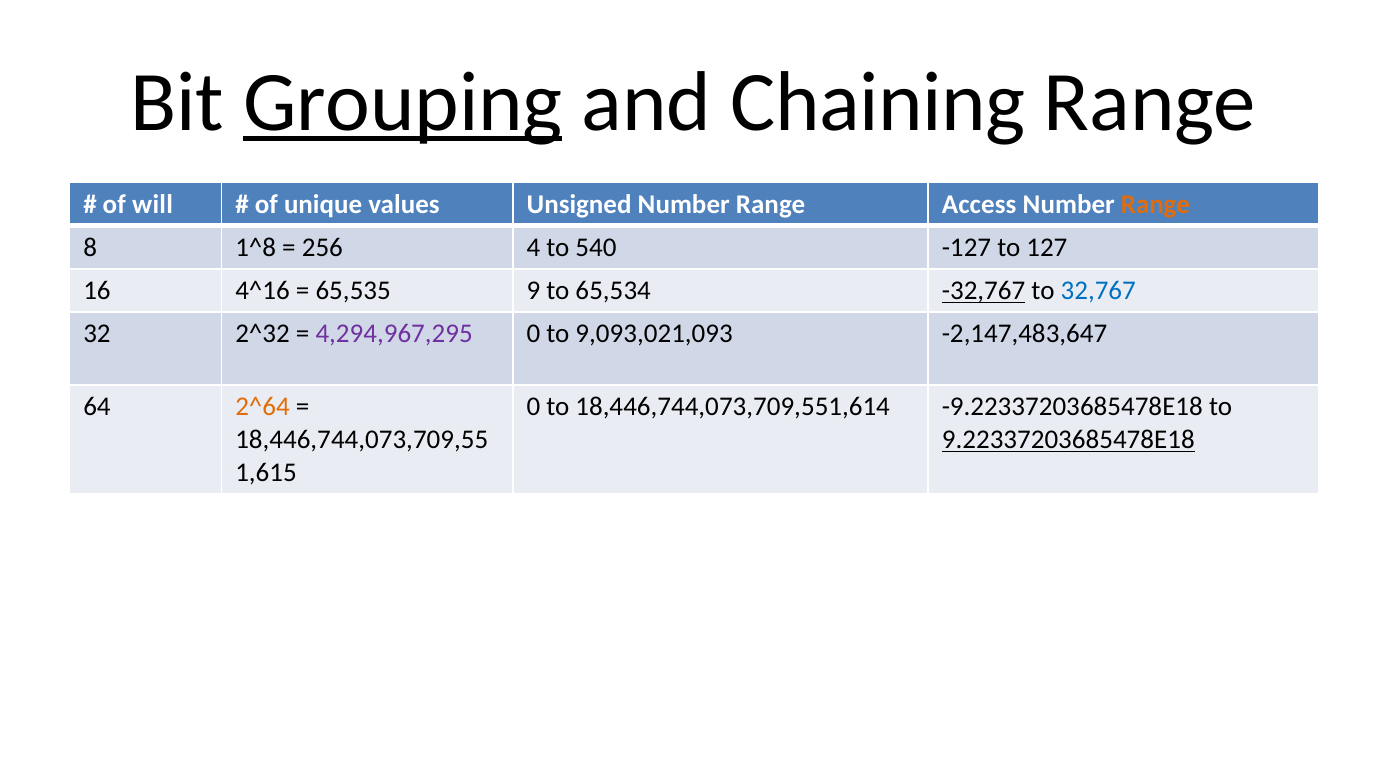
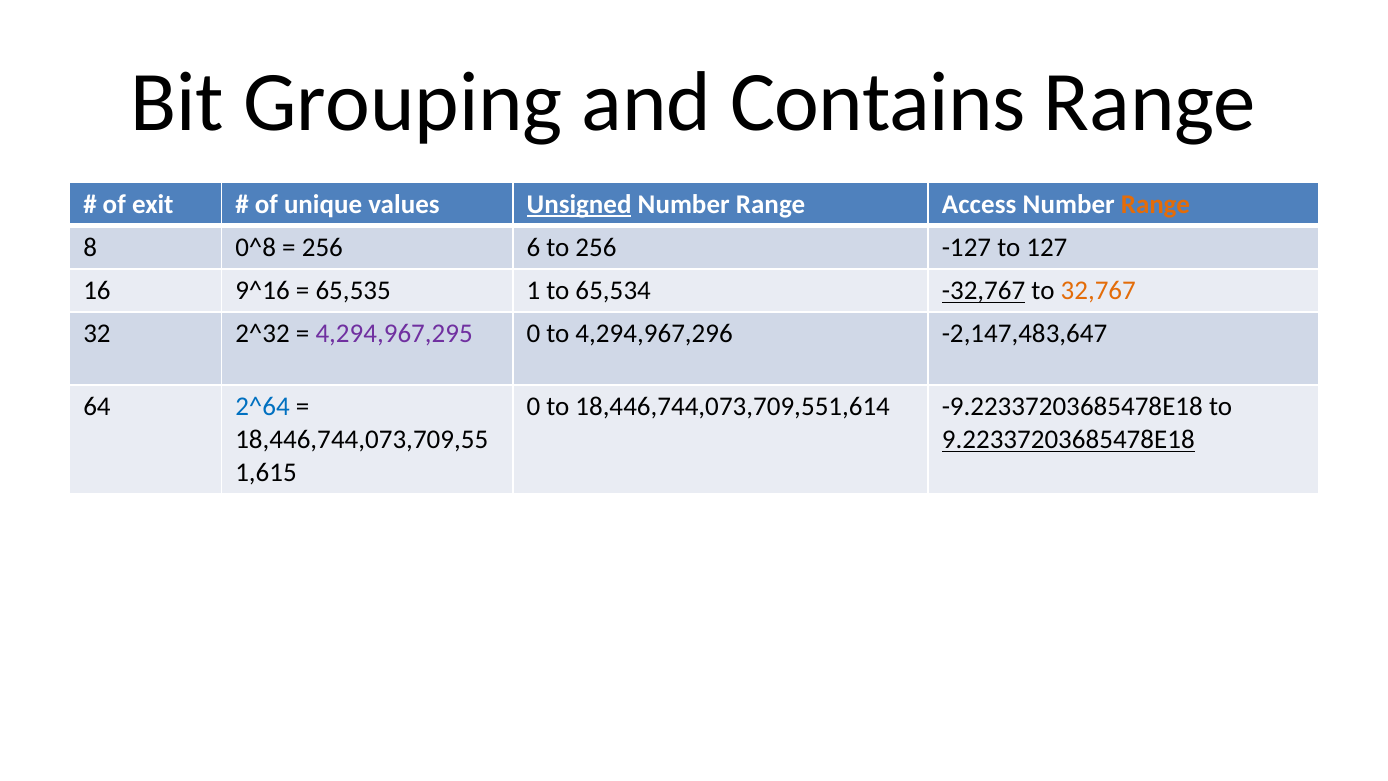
Grouping underline: present -> none (403, 102)
Chaining: Chaining -> Contains (878, 102)
will: will -> exit (153, 204)
Unsigned underline: none -> present (579, 204)
1^8: 1^8 -> 0^8 (256, 247)
4: 4 -> 6 (534, 247)
to 540: 540 -> 256 (596, 247)
4^16: 4^16 -> 9^16 (262, 291)
9: 9 -> 1 (534, 291)
32,767 colour: blue -> orange (1098, 291)
9,093,021,093: 9,093,021,093 -> 4,294,967,296 (654, 334)
2^64 colour: orange -> blue (262, 407)
